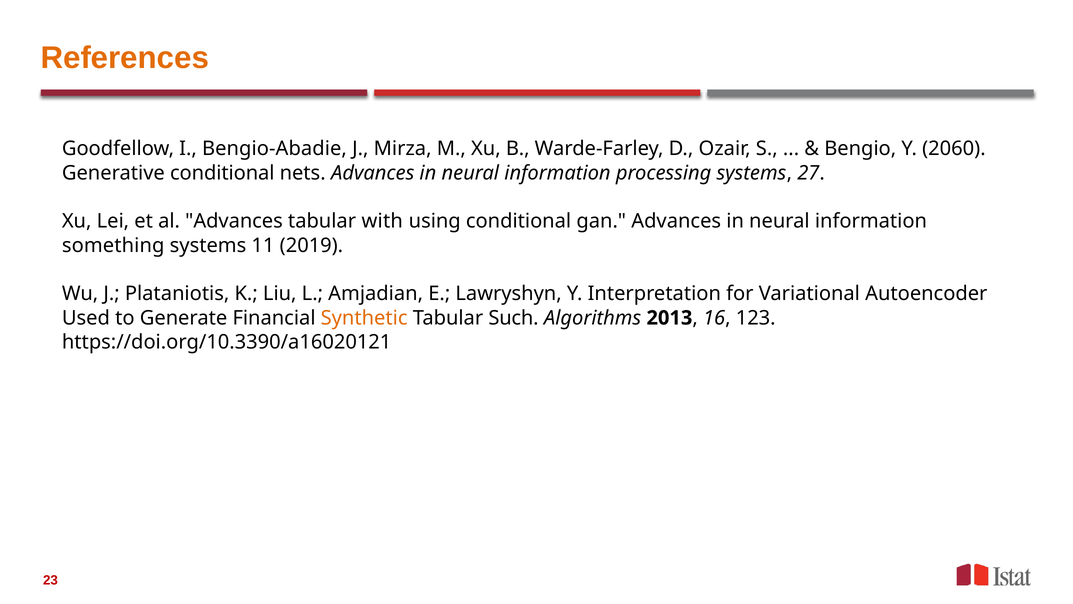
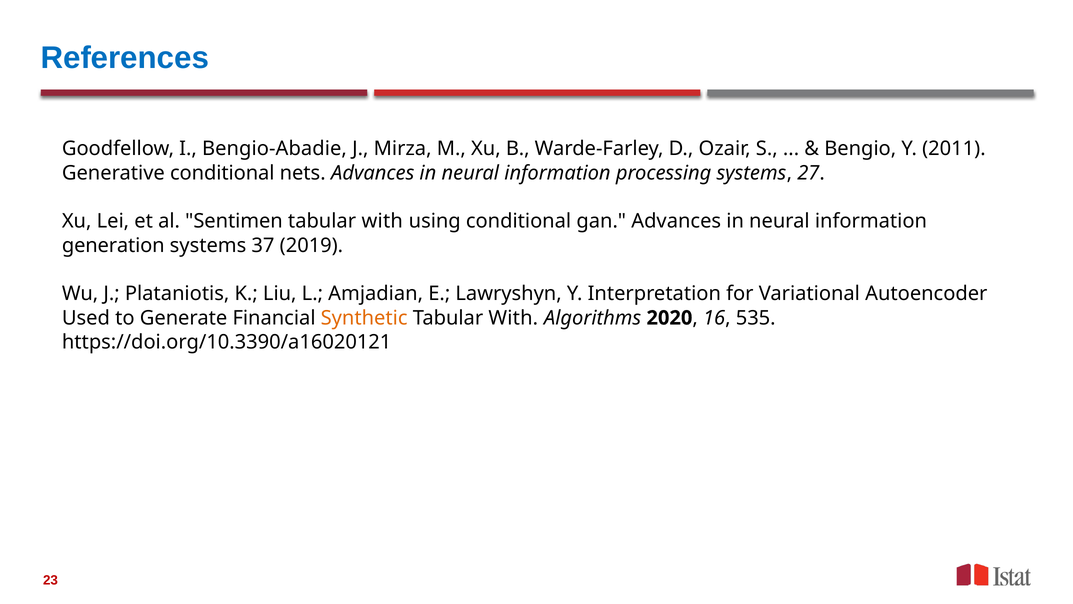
References colour: orange -> blue (125, 58)
2060: 2060 -> 2011 (954, 149)
al Advances: Advances -> Sentimen (234, 221)
something: something -> generation (113, 245)
11: 11 -> 37 (263, 245)
Such: Such -> With (513, 318)
2013: 2013 -> 2020 (669, 318)
123: 123 -> 535 (756, 318)
